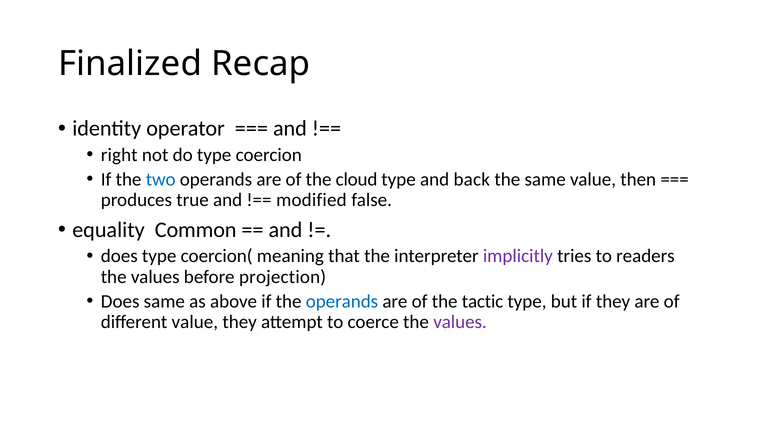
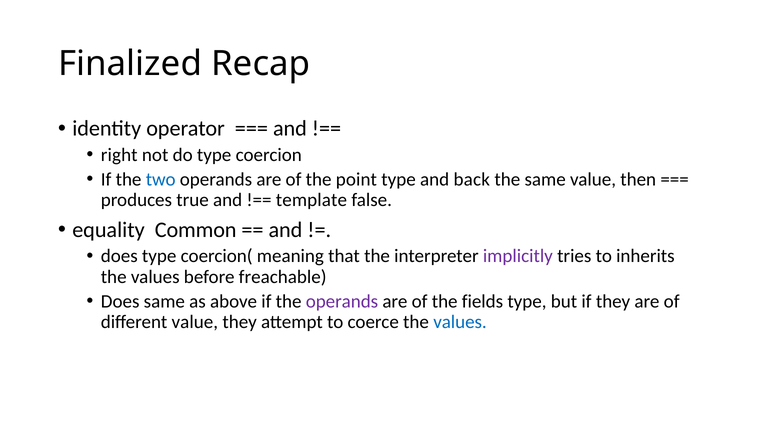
cloud: cloud -> point (356, 179)
modified: modified -> template (311, 200)
readers: readers -> inherits (645, 256)
projection: projection -> freachable (283, 277)
operands colour: blue -> purple (342, 301)
tactic: tactic -> fields (482, 301)
values colour: purple -> blue (460, 322)
